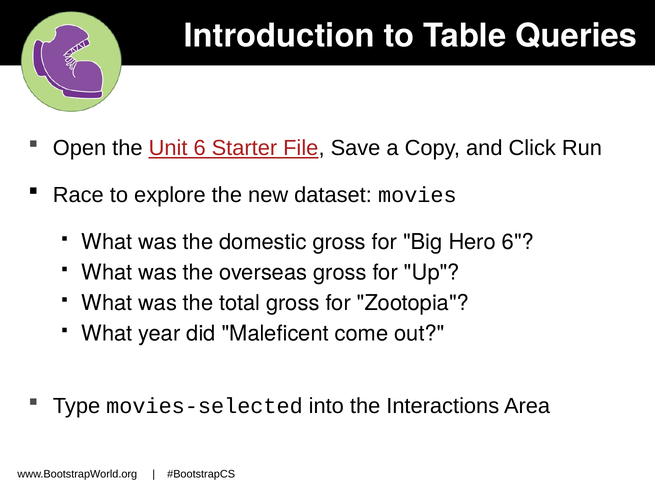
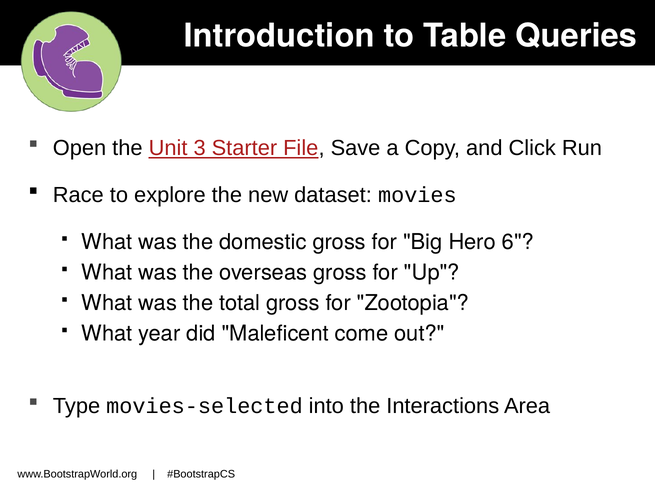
Unit 6: 6 -> 3 (200, 148)
